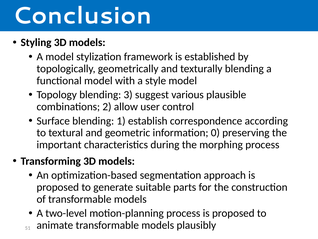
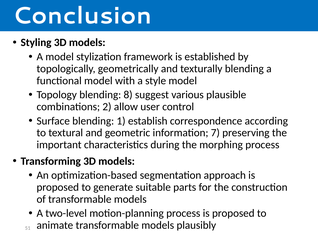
3: 3 -> 8 (128, 95)
0: 0 -> 7 (215, 133)
